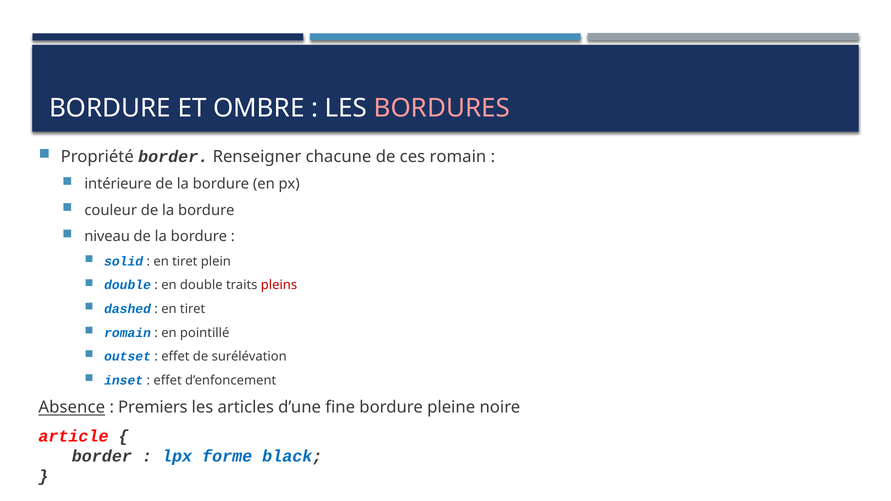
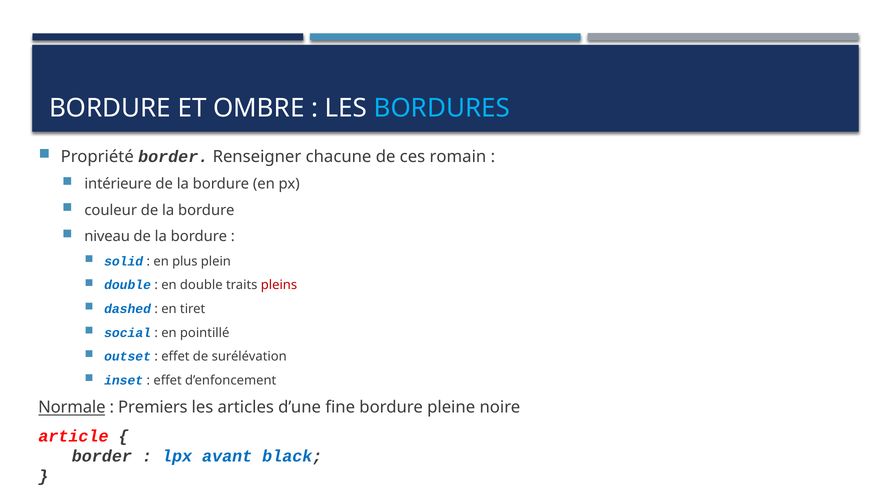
BORDURES colour: pink -> light blue (442, 108)
tiret: tiret -> plus (185, 261)
romain: romain -> social (128, 333)
Absence: Absence -> Normale (72, 407)
forme: forme -> avant (227, 456)
